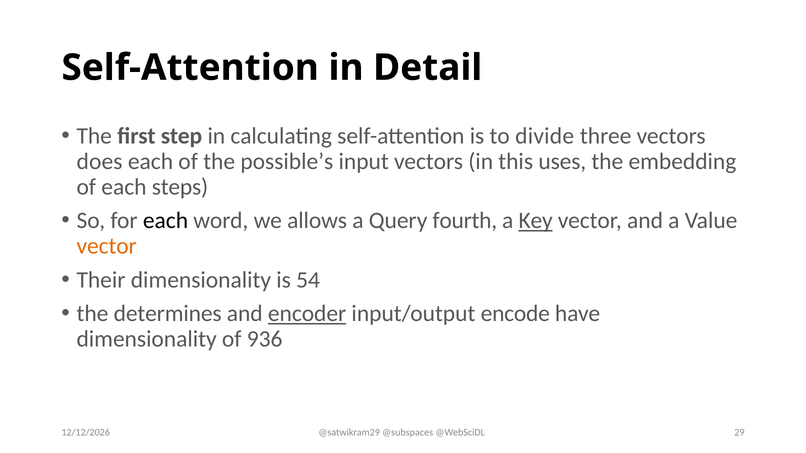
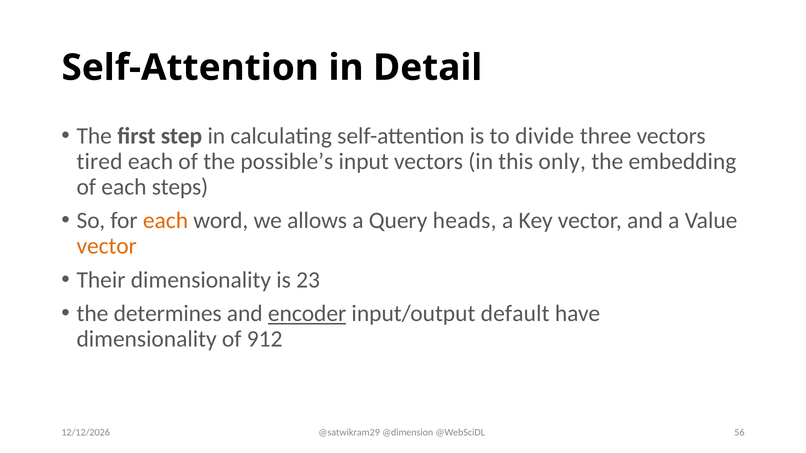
does: does -> tired (100, 162)
uses: uses -> only (562, 162)
each colour: black -> orange (166, 221)
fourth: fourth -> heads (465, 221)
Key underline: present -> none (536, 221)
54: 54 -> 23 (308, 280)
encode: encode -> default (515, 314)
936: 936 -> 912 (265, 339)
@subspaces: @subspaces -> @dimension (408, 433)
29: 29 -> 56 (739, 433)
